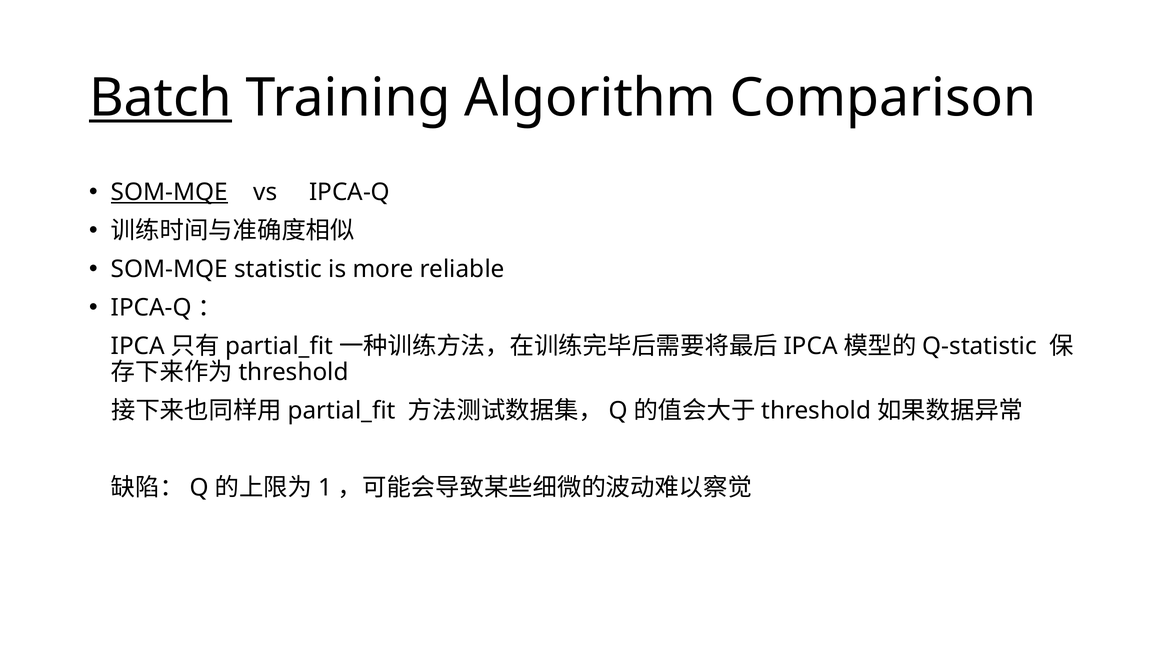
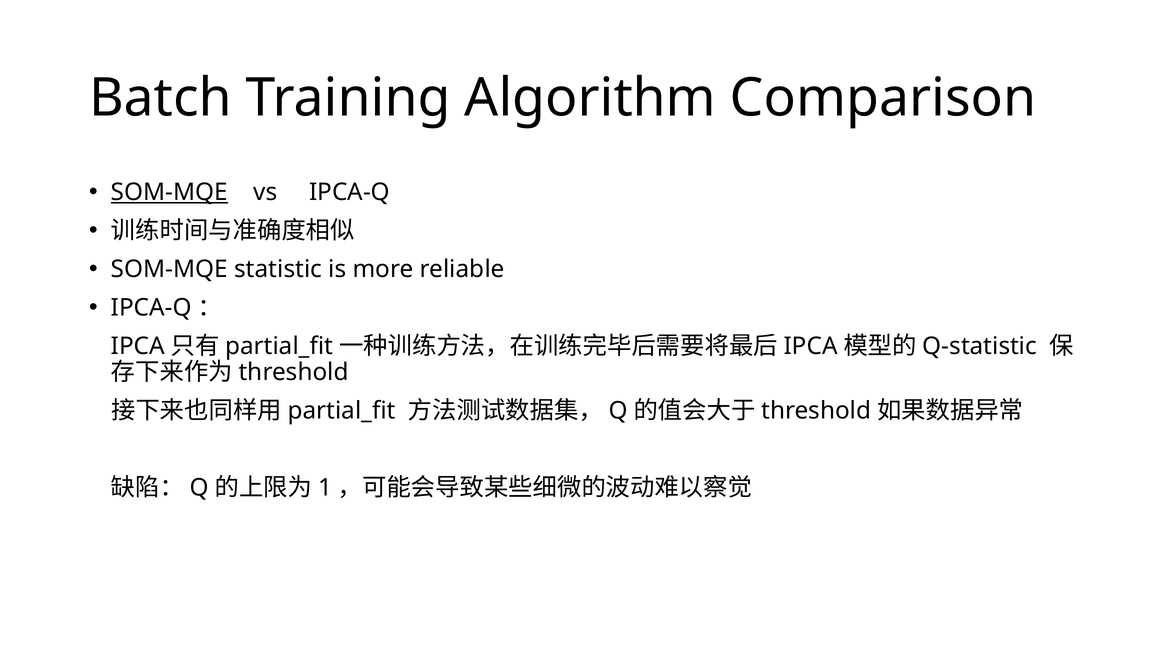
Batch underline: present -> none (160, 98)
